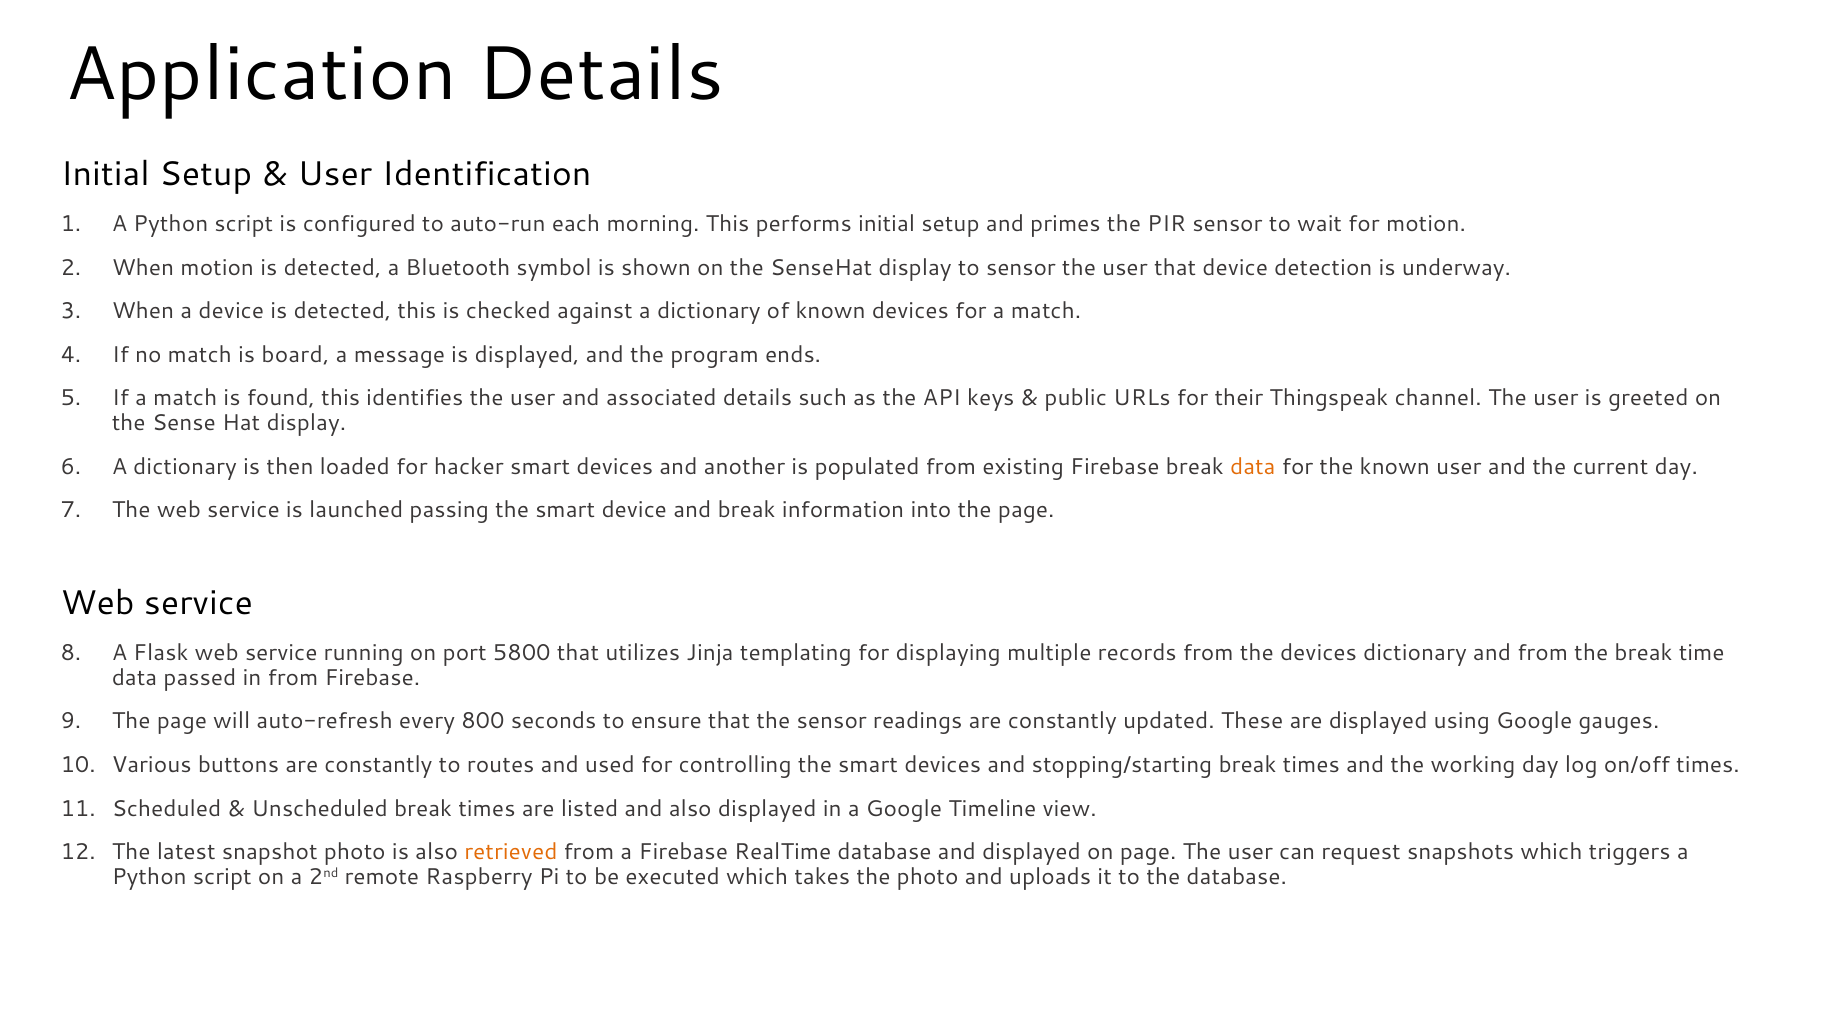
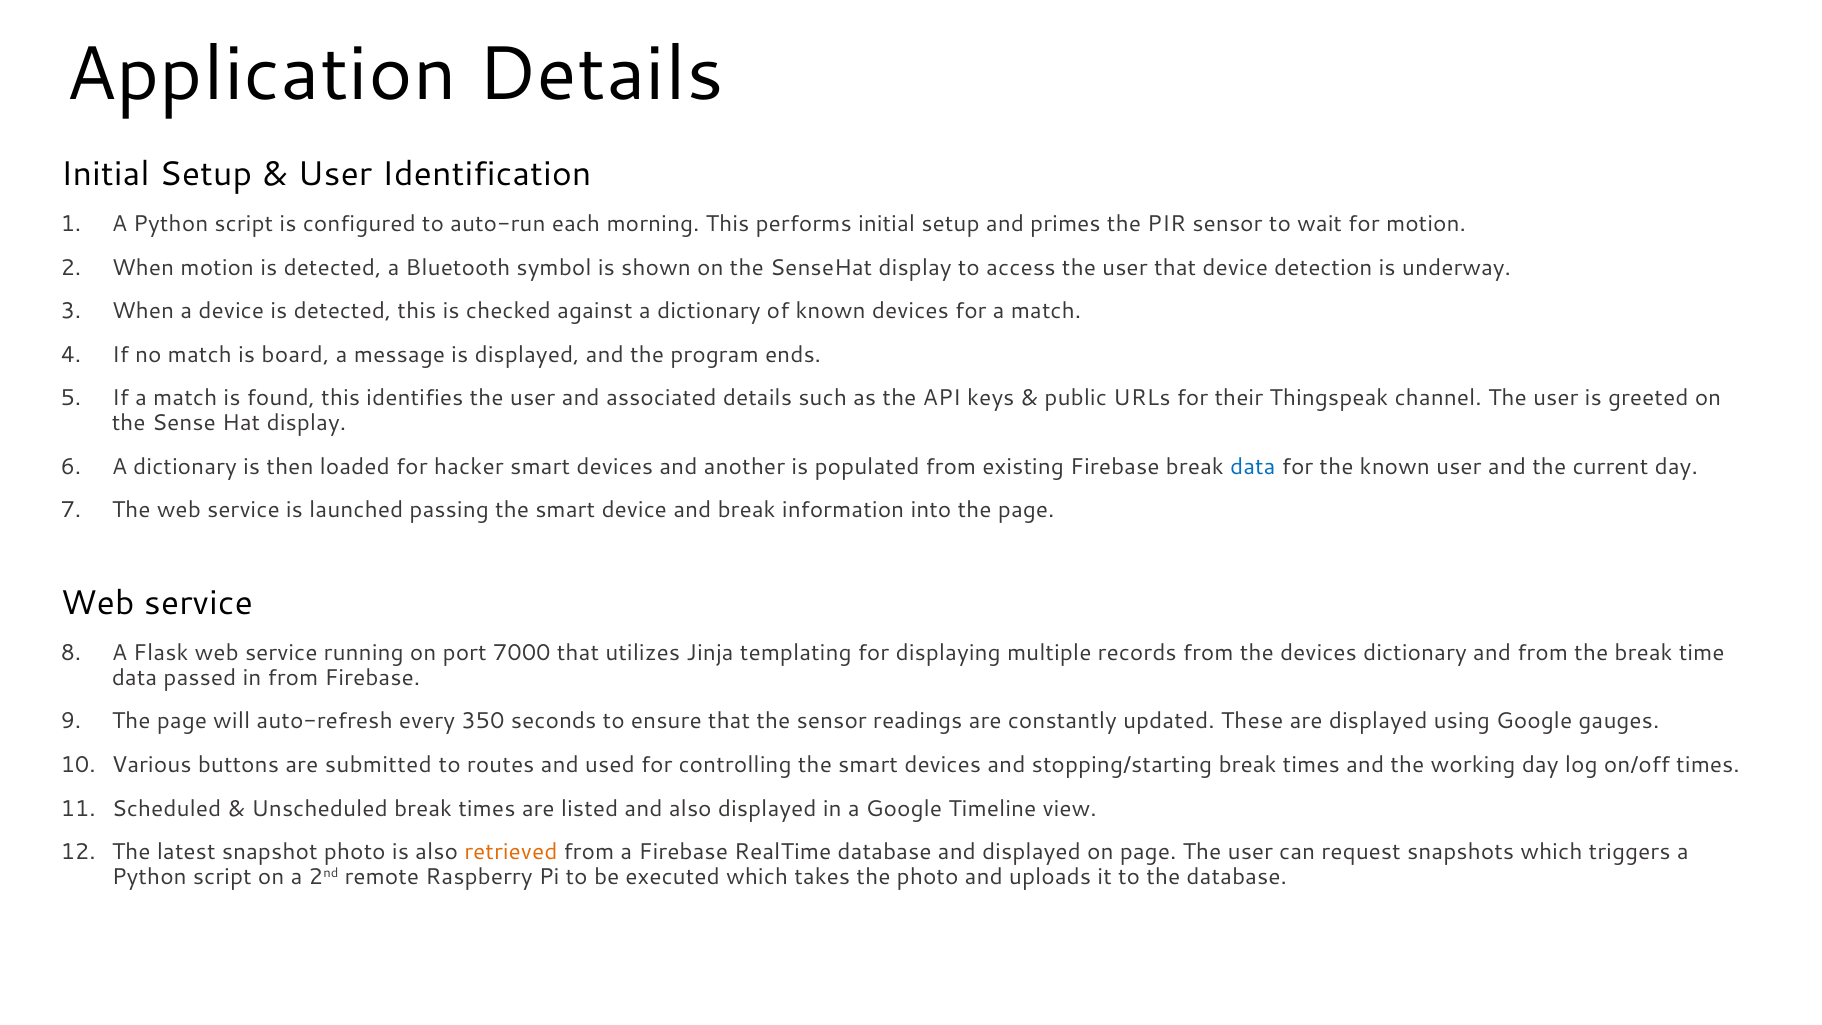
to sensor: sensor -> access (1021, 268)
data colour: orange -> blue (1253, 467)
5800: 5800 -> 7000 (522, 653)
800: 800 -> 350 (483, 721)
buttons are constantly: constantly -> submitted (378, 765)
